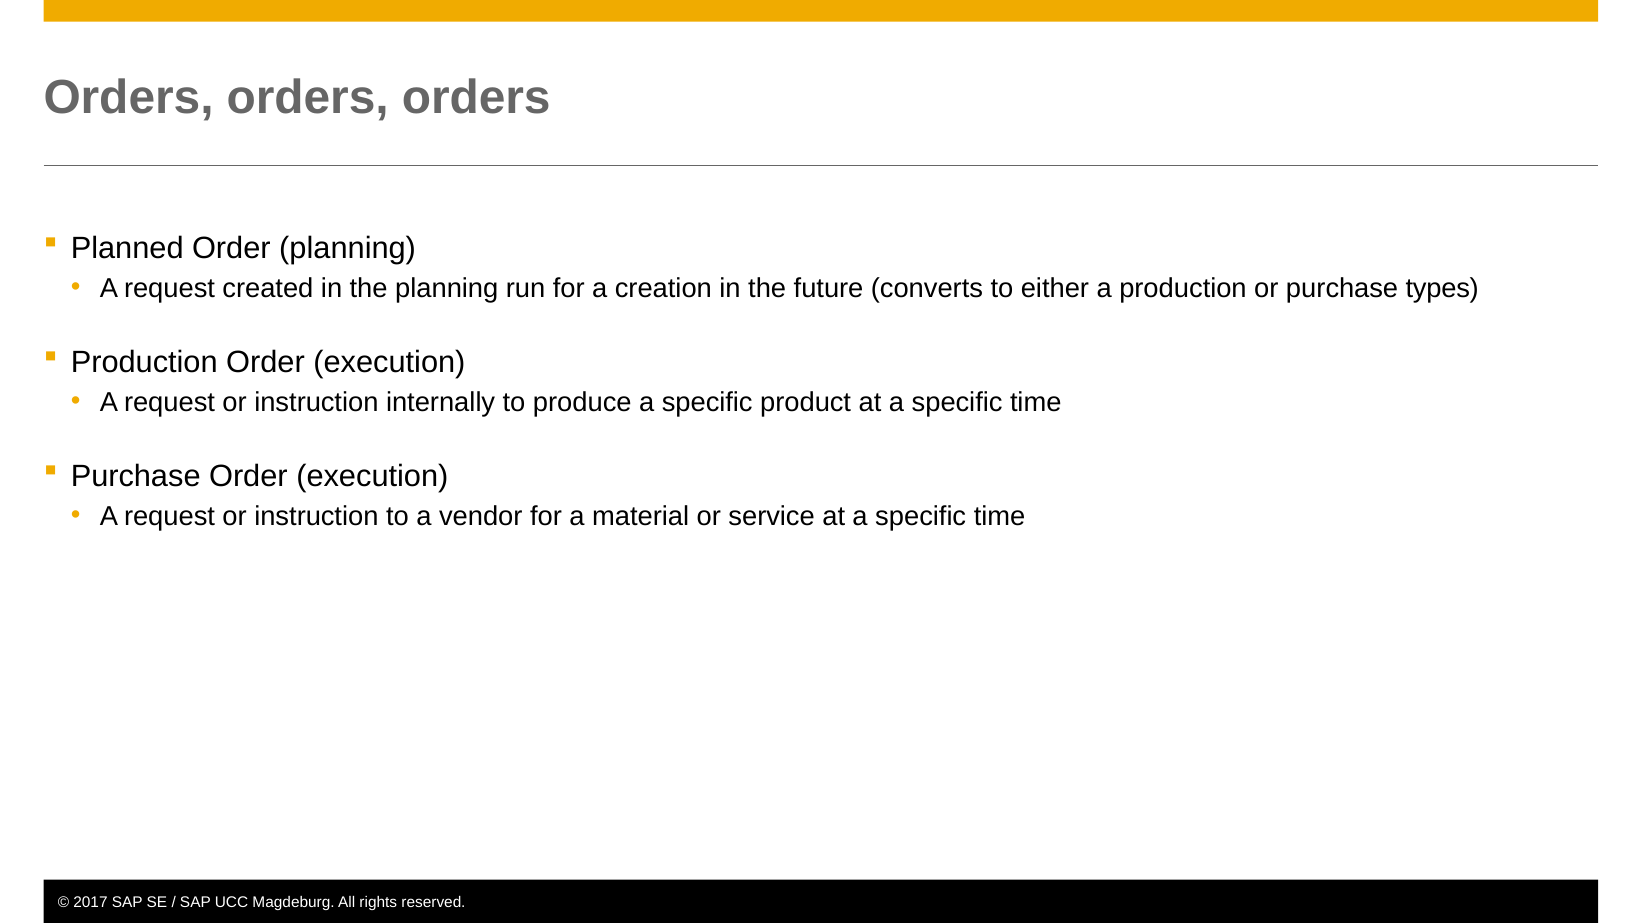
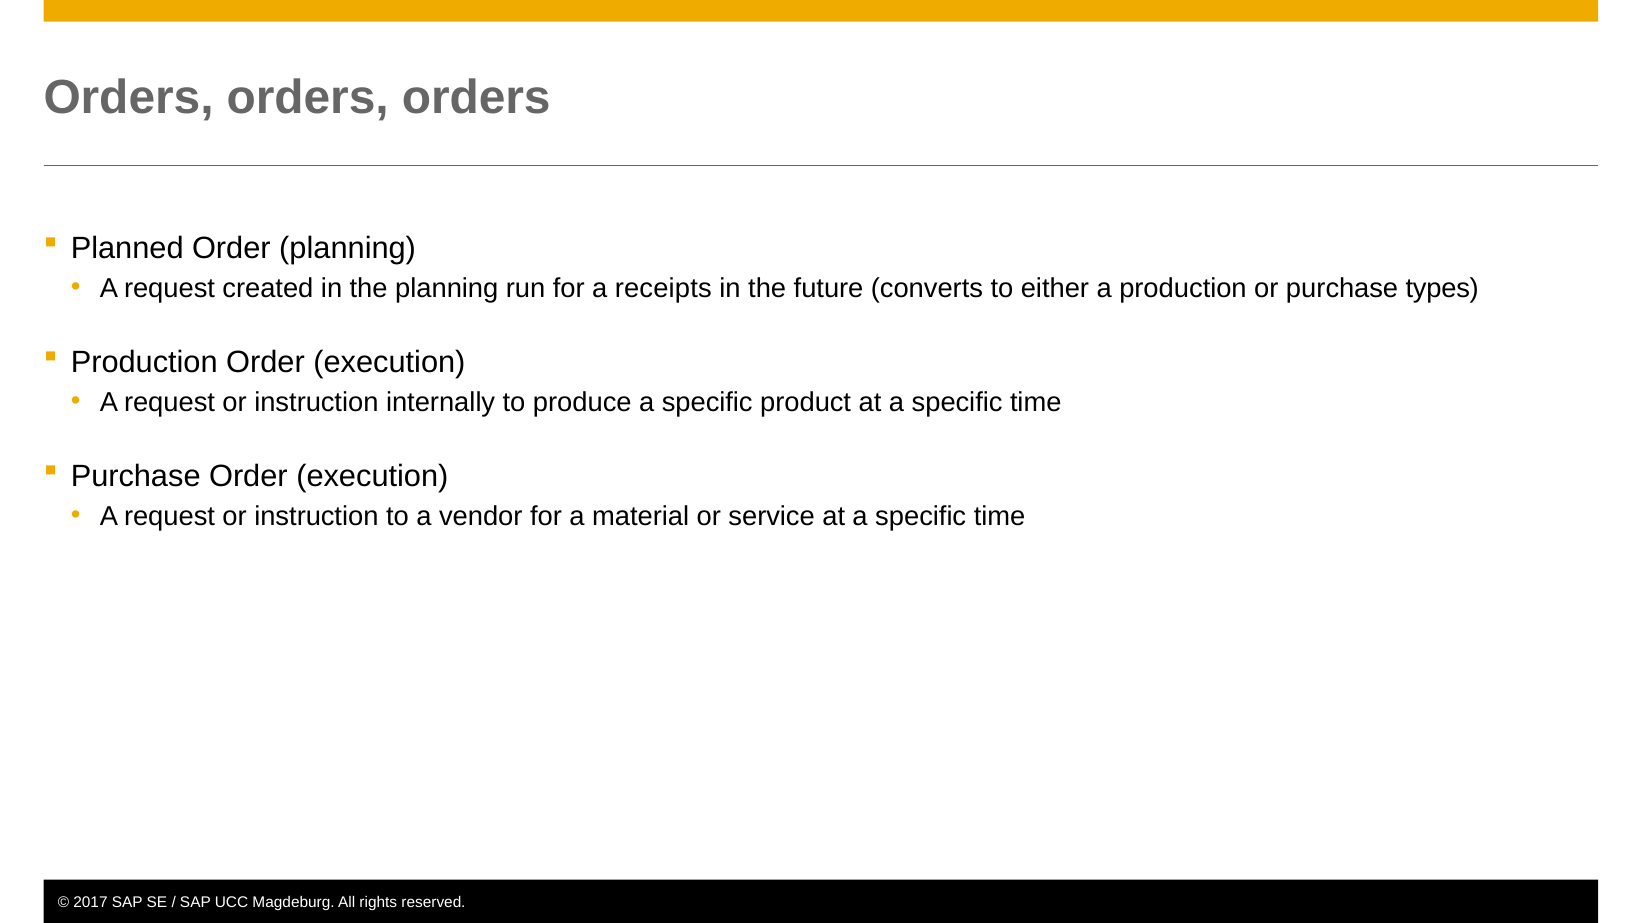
creation: creation -> receipts (663, 289)
